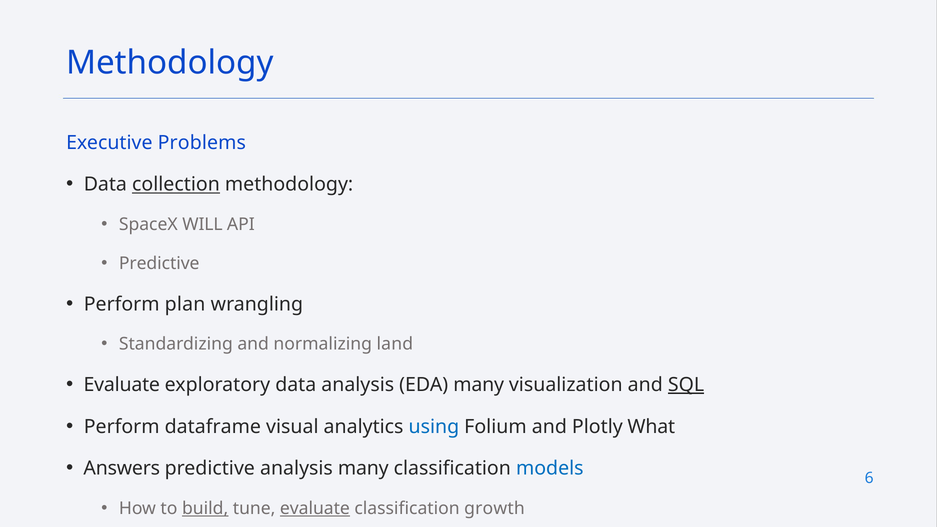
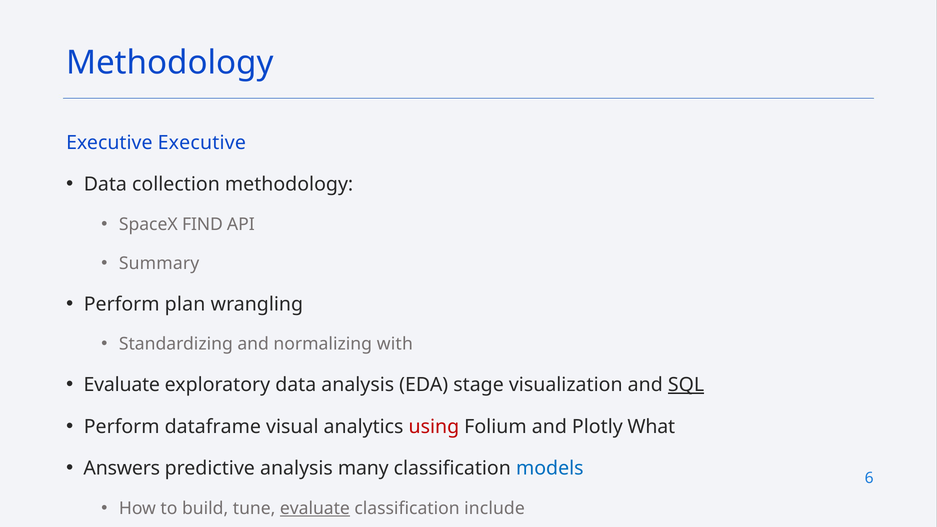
Executive Problems: Problems -> Executive (202, 143)
collection underline: present -> none (176, 185)
WILL: WILL -> FIND (202, 225)
Predictive: Predictive -> Summary (159, 263)
land: land -> with (395, 344)
EDA many: many -> stage (479, 385)
using colour: blue -> red (434, 427)
build underline: present -> none (205, 509)
growth: growth -> include (495, 509)
